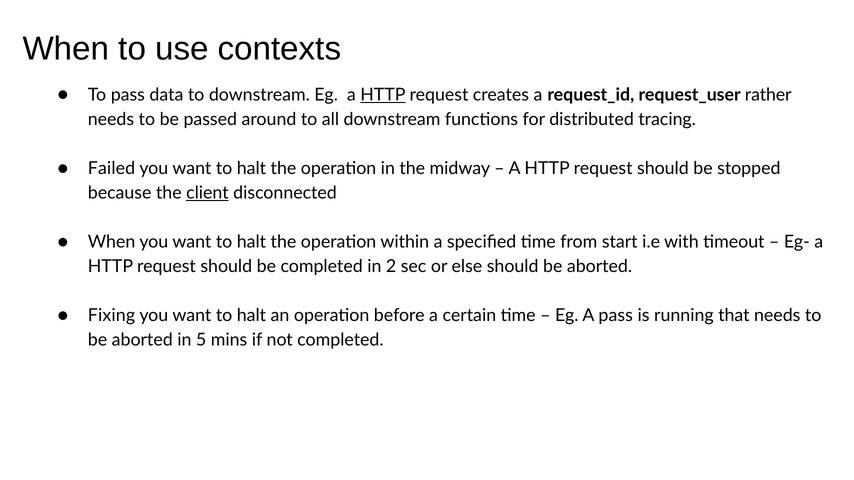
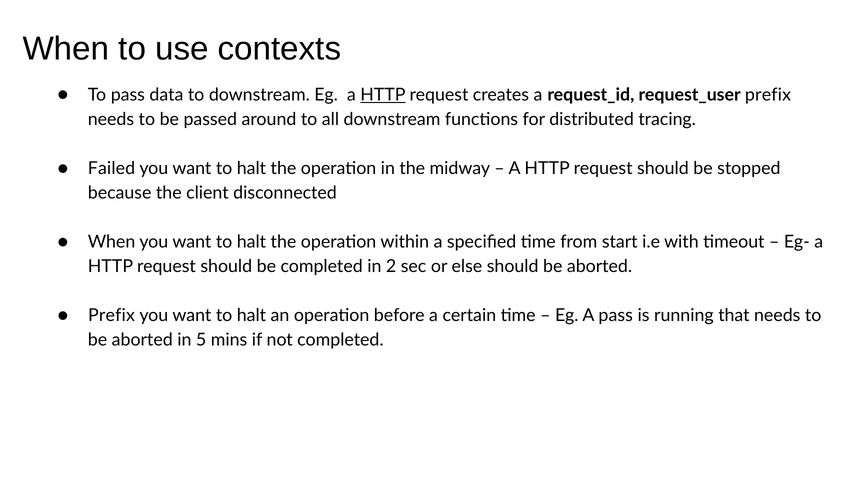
request_user rather: rather -> prefix (768, 95)
client underline: present -> none (207, 193)
Fixing: Fixing -> Prefix (111, 316)
